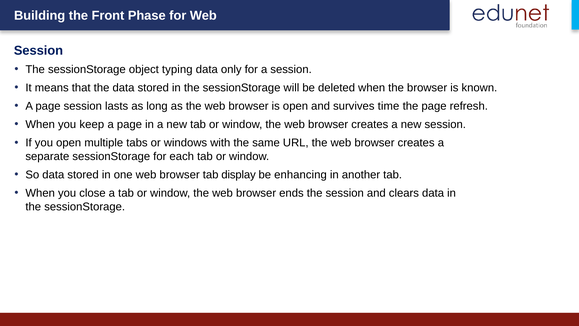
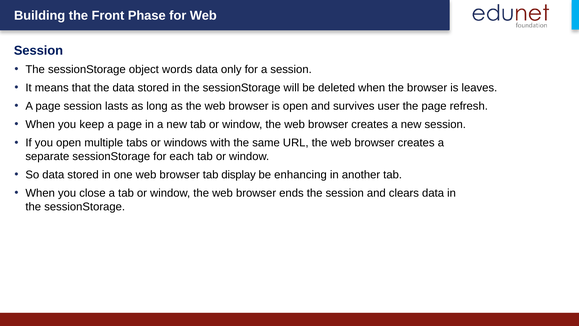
typing: typing -> words (177, 69)
known: known -> leaves (479, 88)
time: time -> user (389, 106)
